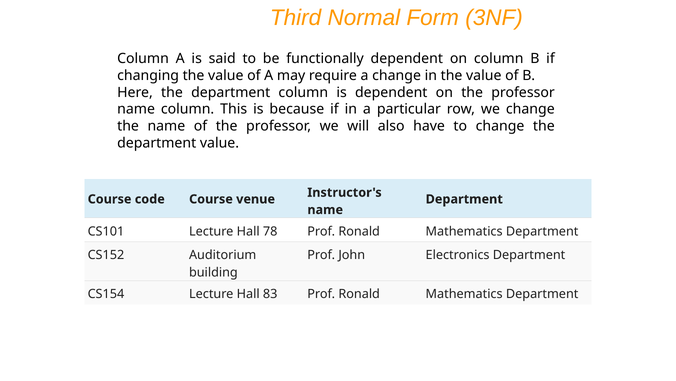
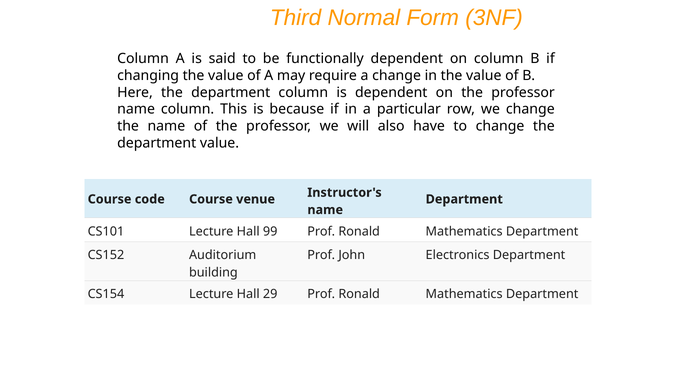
78: 78 -> 99 (270, 231)
83: 83 -> 29 (270, 294)
